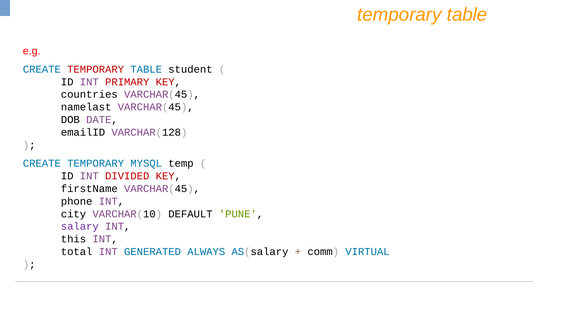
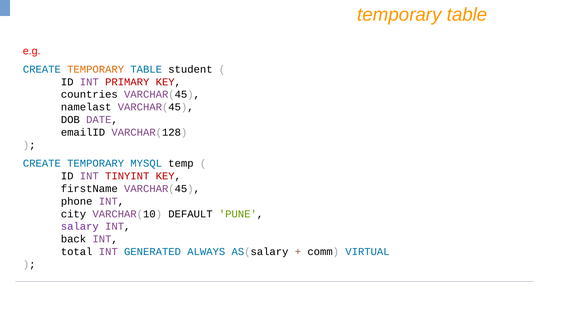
TEMPORARY colour: red -> orange (96, 69)
DIVIDED: DIVIDED -> TINYINT (127, 176)
this: this -> back (73, 239)
